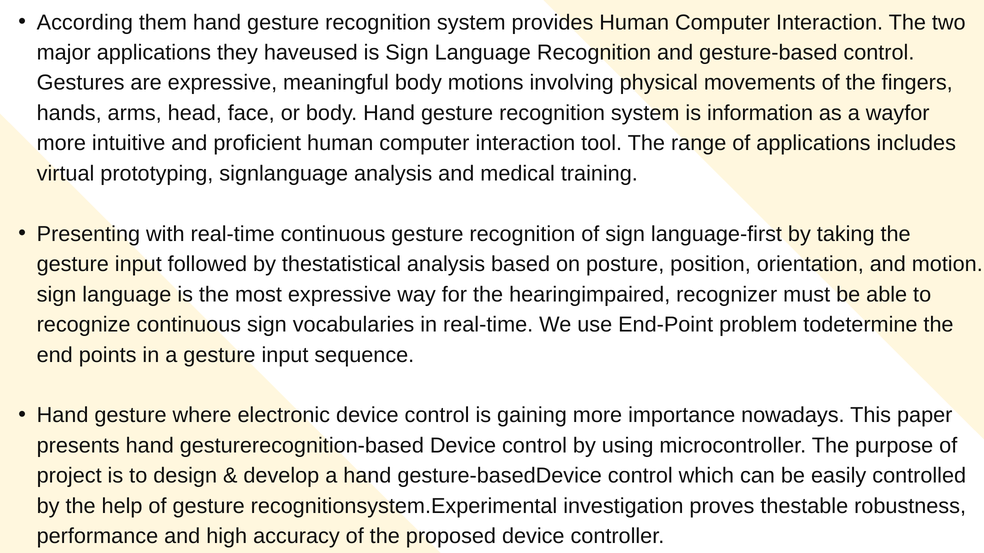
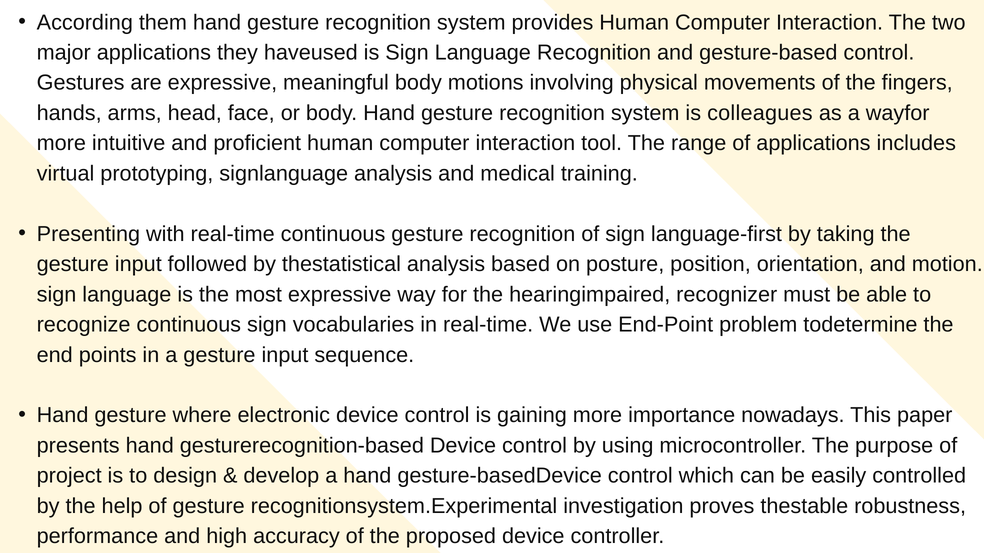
information: information -> colleagues (760, 113)
